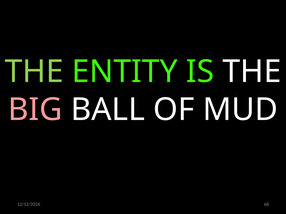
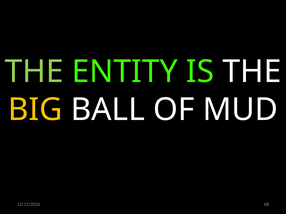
BIG colour: pink -> yellow (35, 110)
